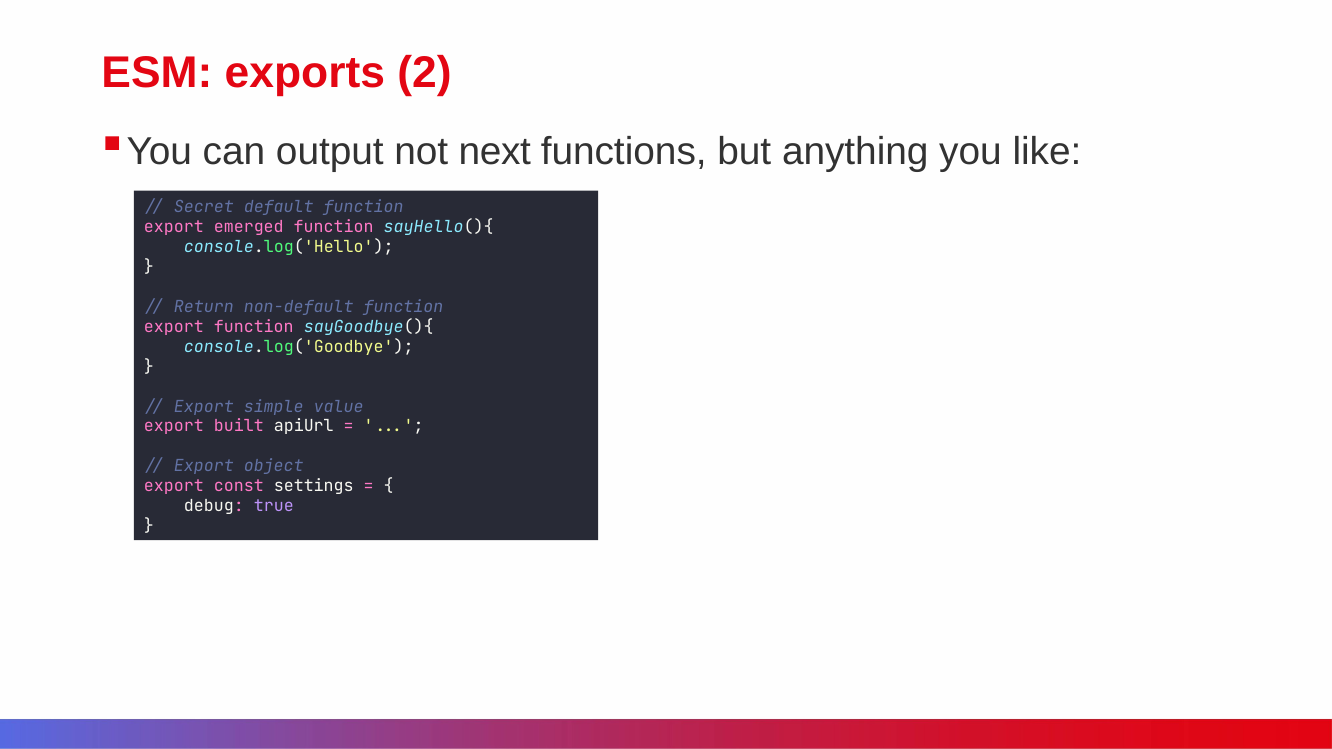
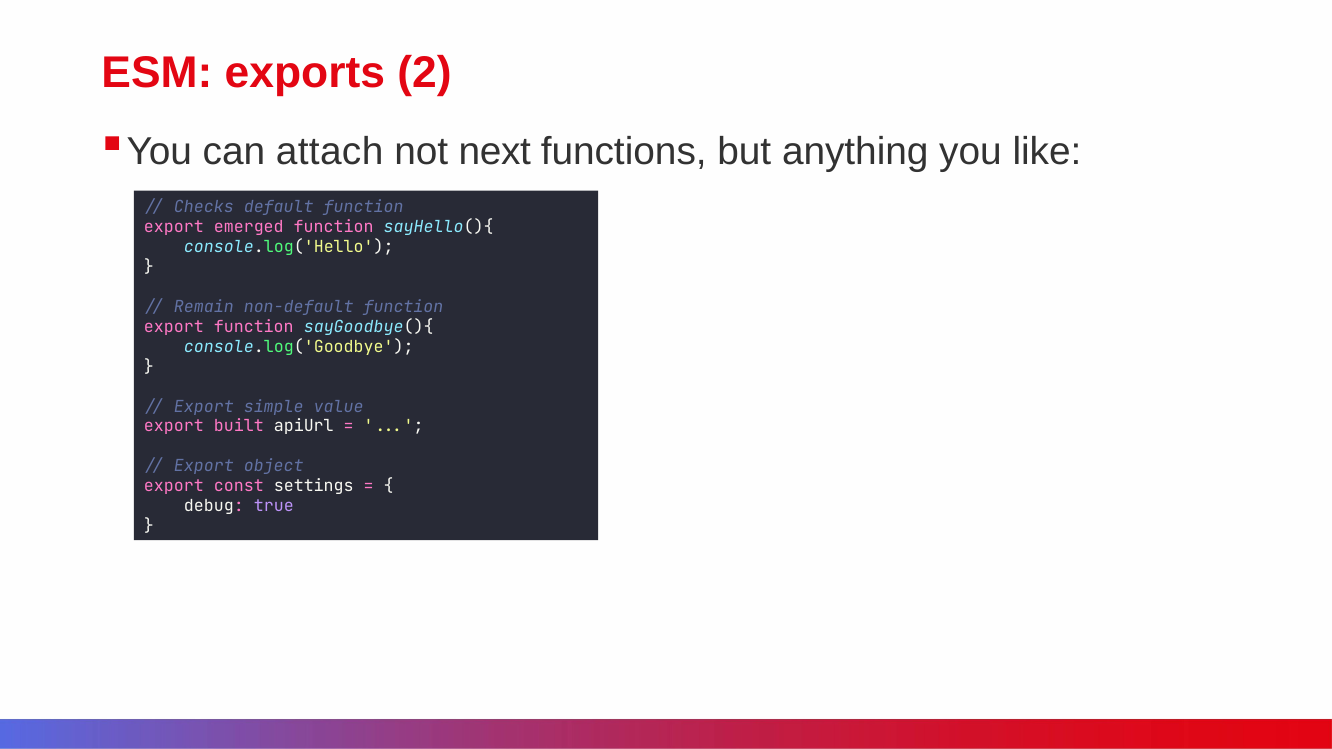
output: output -> attach (330, 152)
Secret: Secret -> Checks (204, 207)
Return: Return -> Remain (204, 307)
